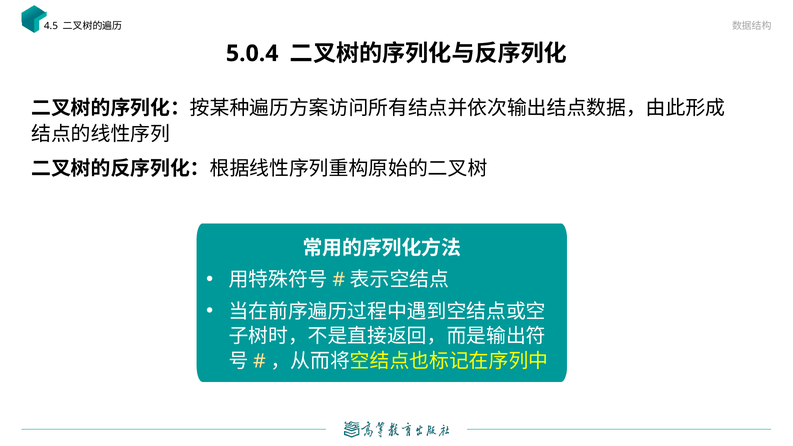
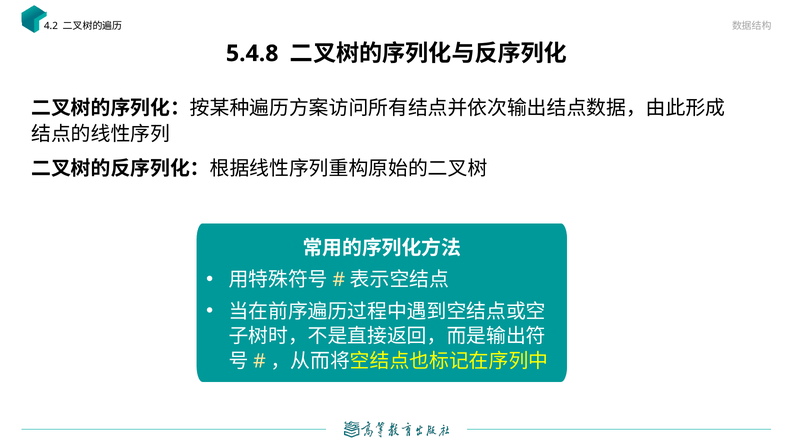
4.5: 4.5 -> 4.2 (51, 26)
5.0.4: 5.0.4 -> 5.4.8 (252, 53)
